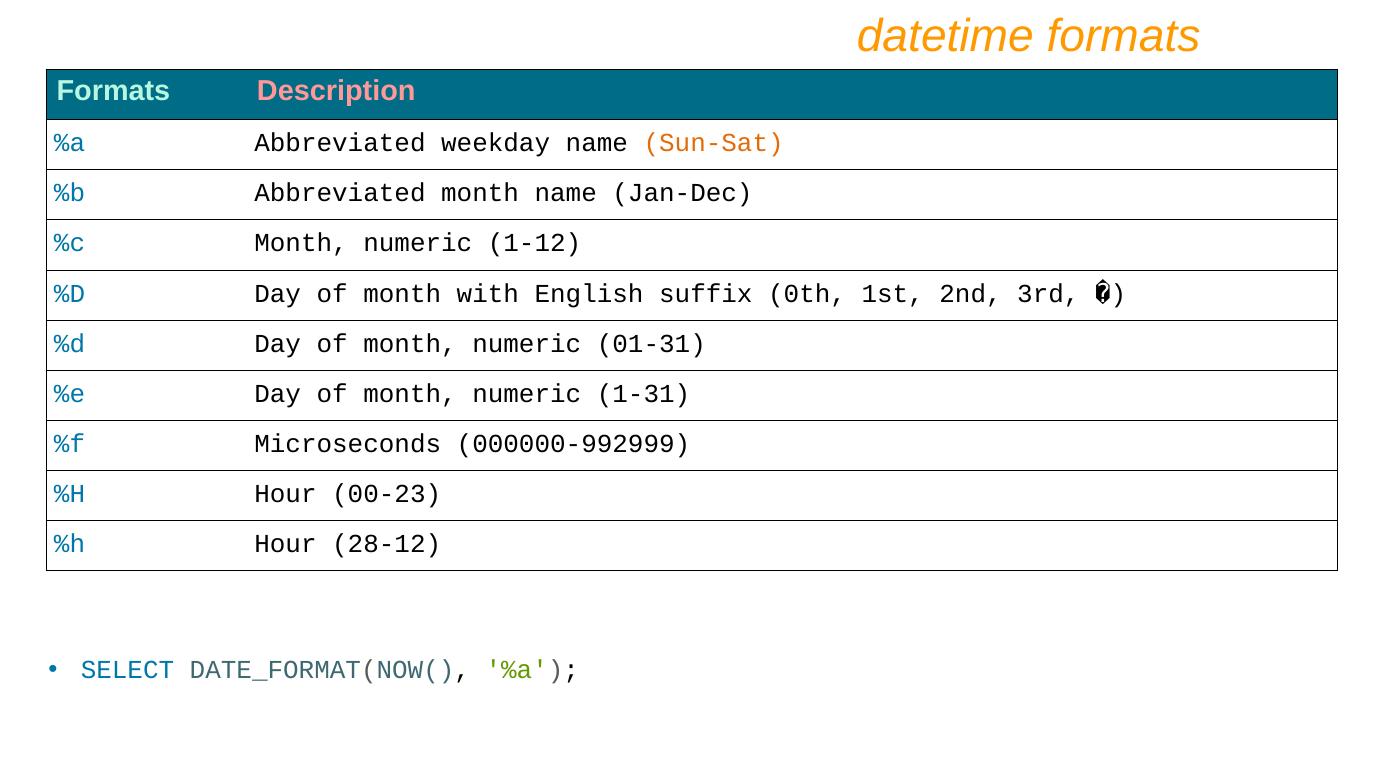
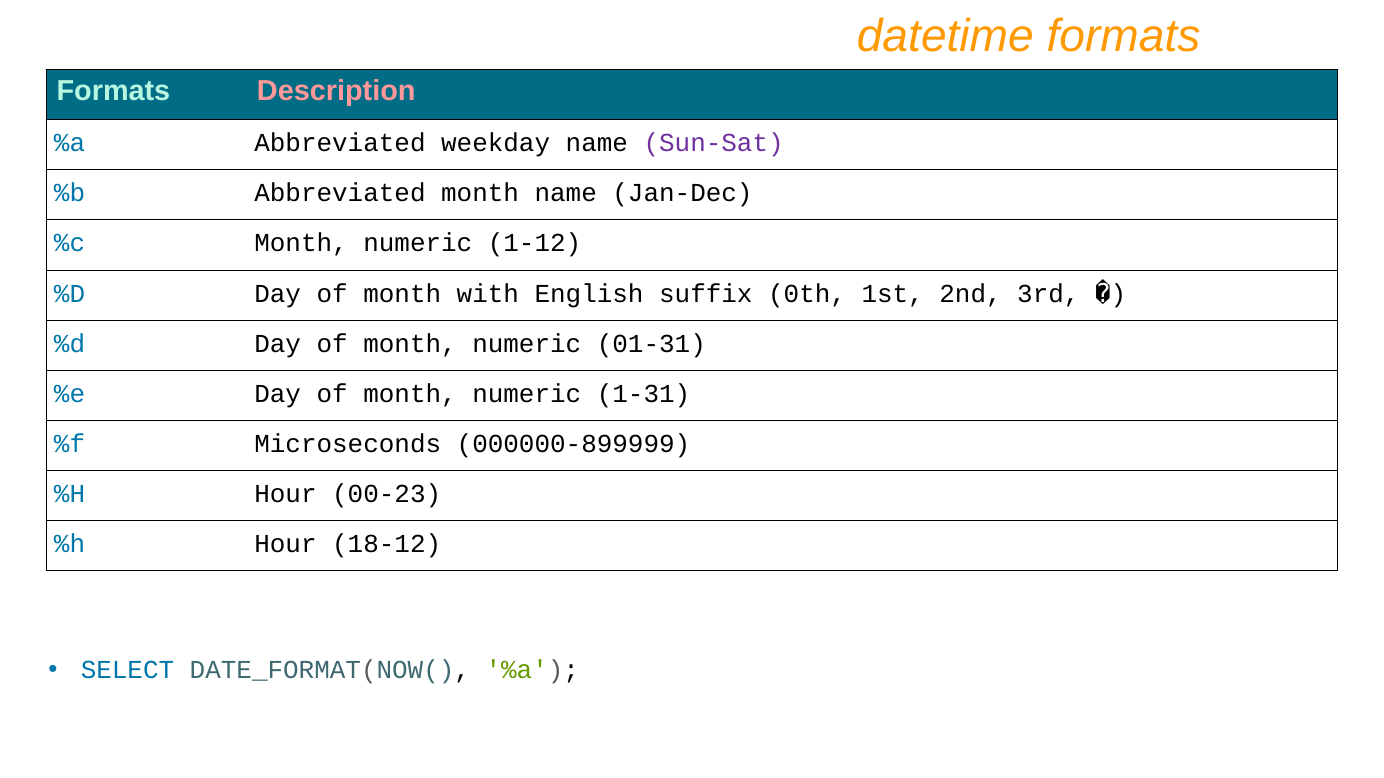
Sun-Sat colour: orange -> purple (714, 143)
000000-992999: 000000-992999 -> 000000-899999 (573, 444)
28-12: 28-12 -> 18-12 (387, 545)
